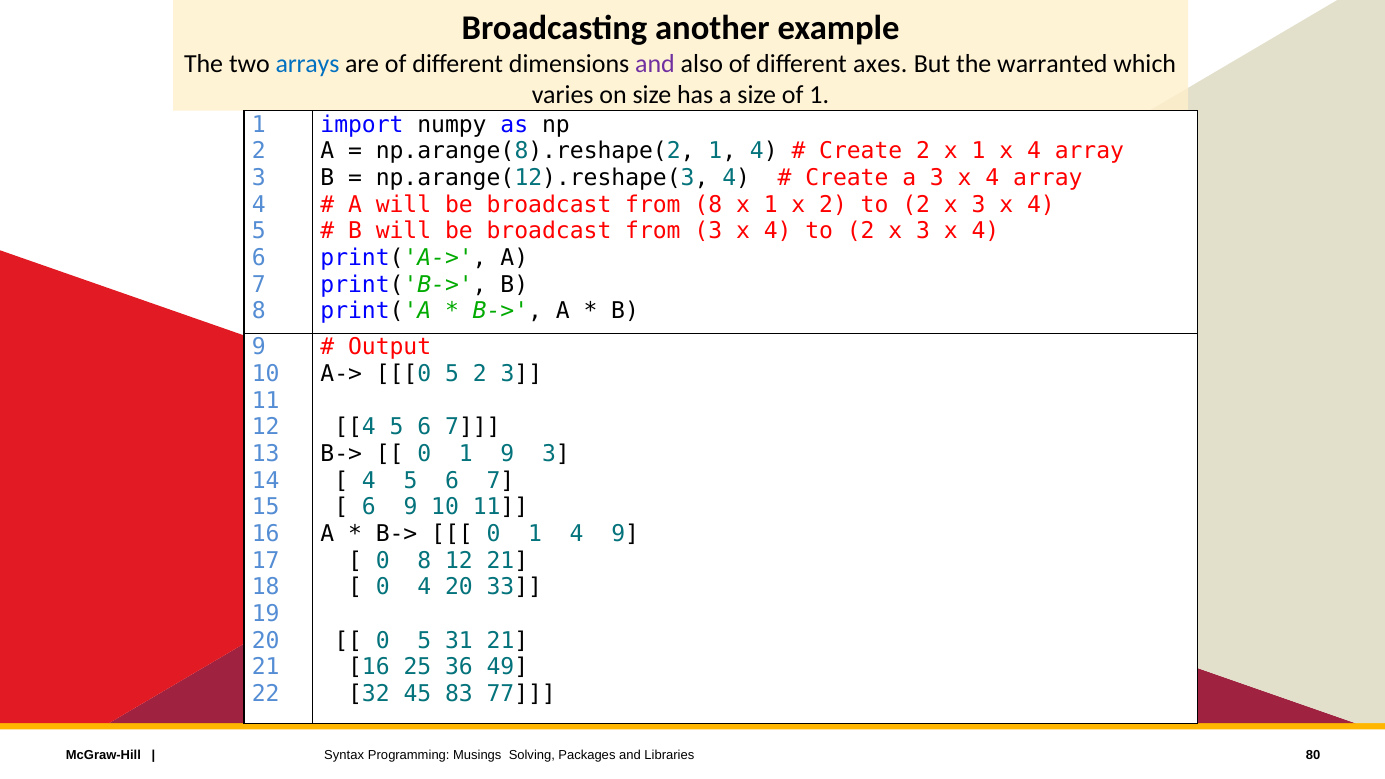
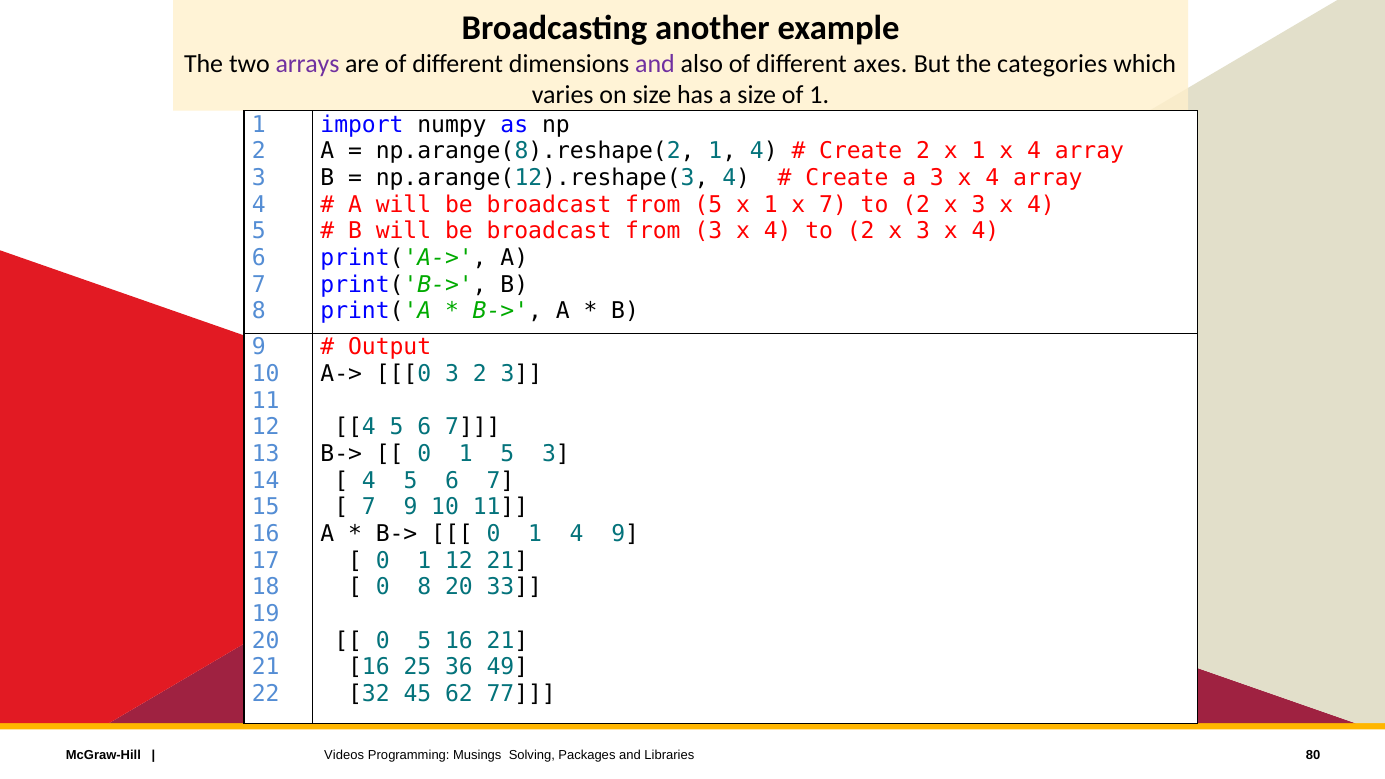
arrays colour: blue -> purple (308, 64)
warranted: warranted -> categories (1052, 64)
from 8: 8 -> 5 (708, 204)
x 2: 2 -> 7 (833, 204)
A-> 0 5: 5 -> 3 (452, 374)
1 9: 9 -> 5 (507, 454)
6: 6 -> 7 (369, 507)
8: 8 -> 1 (424, 561)
0 4: 4 -> 8 (424, 587)
5 31: 31 -> 16 (459, 641)
83: 83 -> 62 (459, 694)
Syntax: Syntax -> Videos (344, 756)
